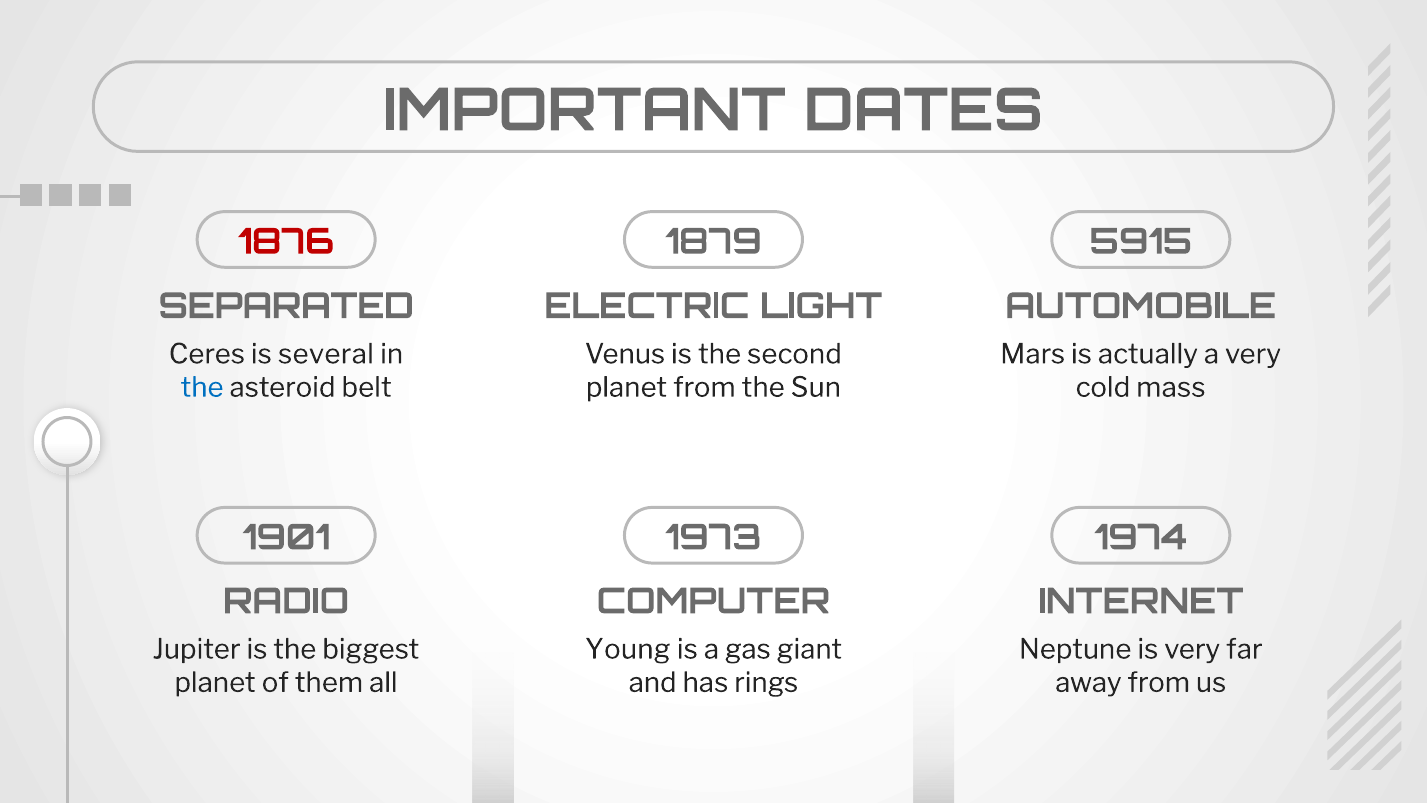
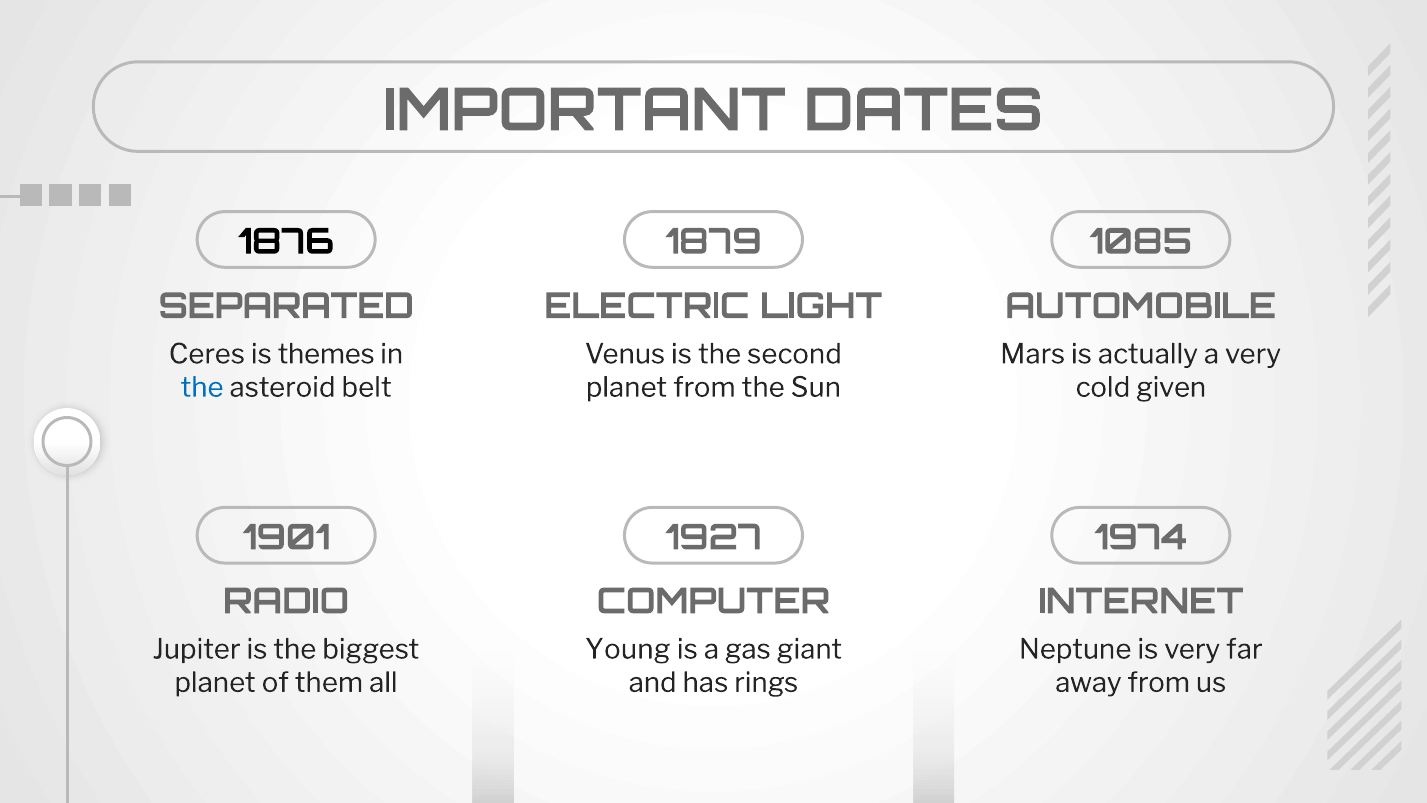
1876 colour: red -> black (286, 242)
5915: 5915 -> 1085 (1141, 242)
several: several -> themes (326, 354)
mass: mass -> given (1171, 387)
1973: 1973 -> 1927 (713, 538)
